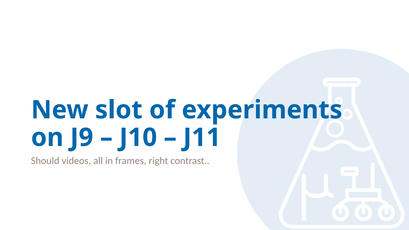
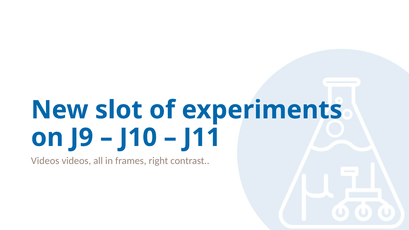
Should: Should -> Videos (45, 161)
